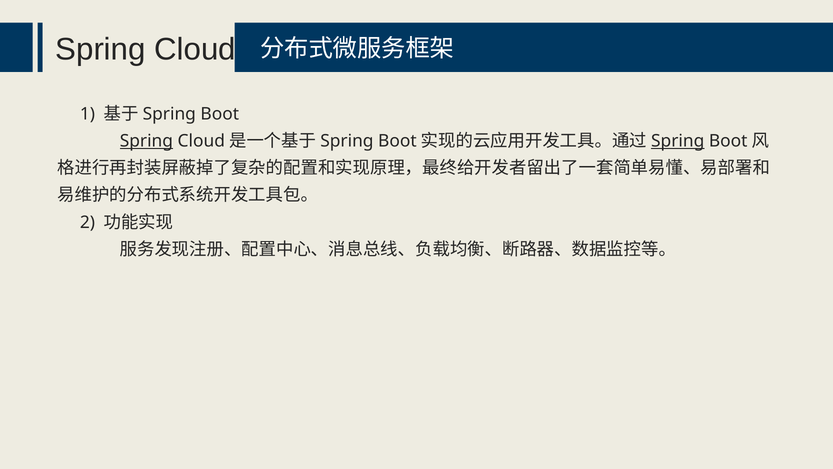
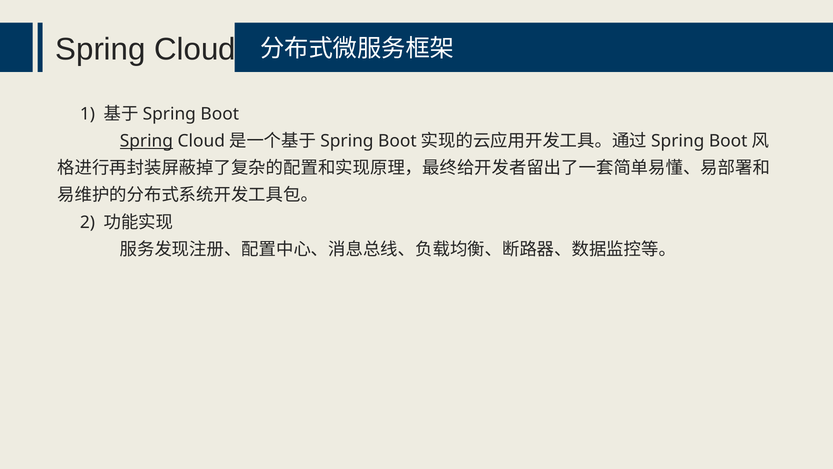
Spring underline: present -> none (678, 141)
